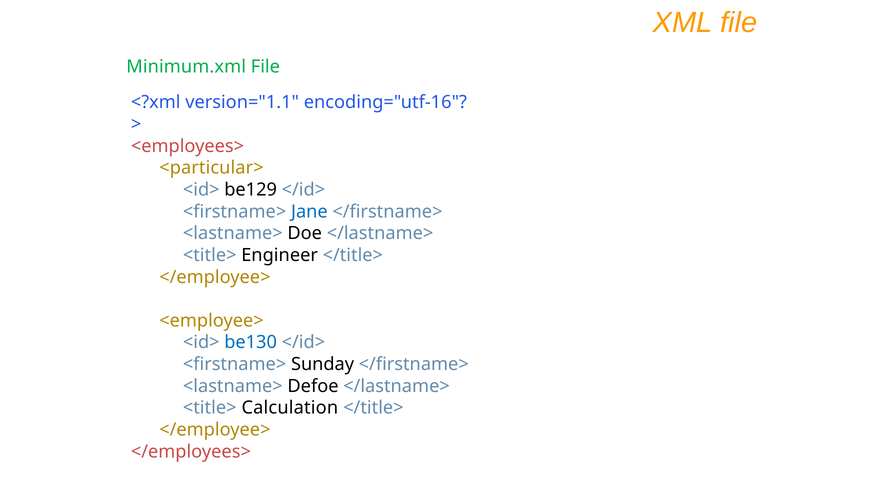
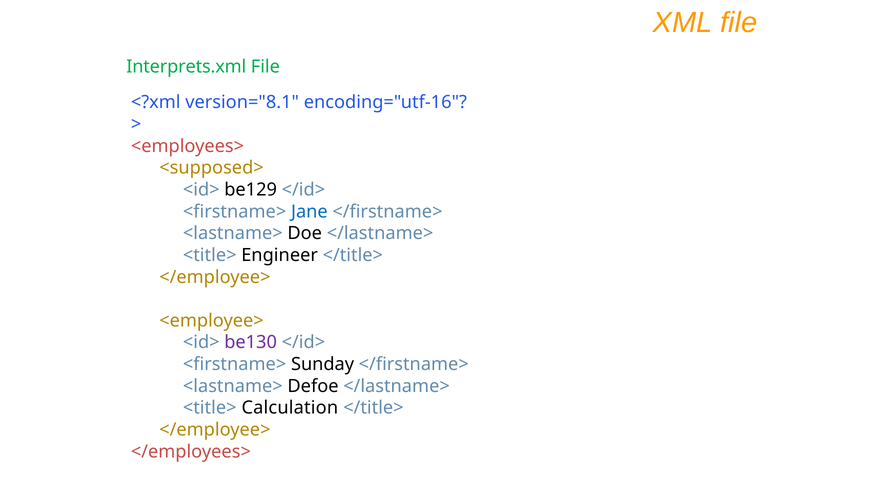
Minimum.xml: Minimum.xml -> Interprets.xml (186, 67)
version="1.1: version="1.1 -> version="8.1 (242, 102)
<particular>: <particular> -> <supposed> (212, 168)
be130 colour: blue -> purple (251, 343)
